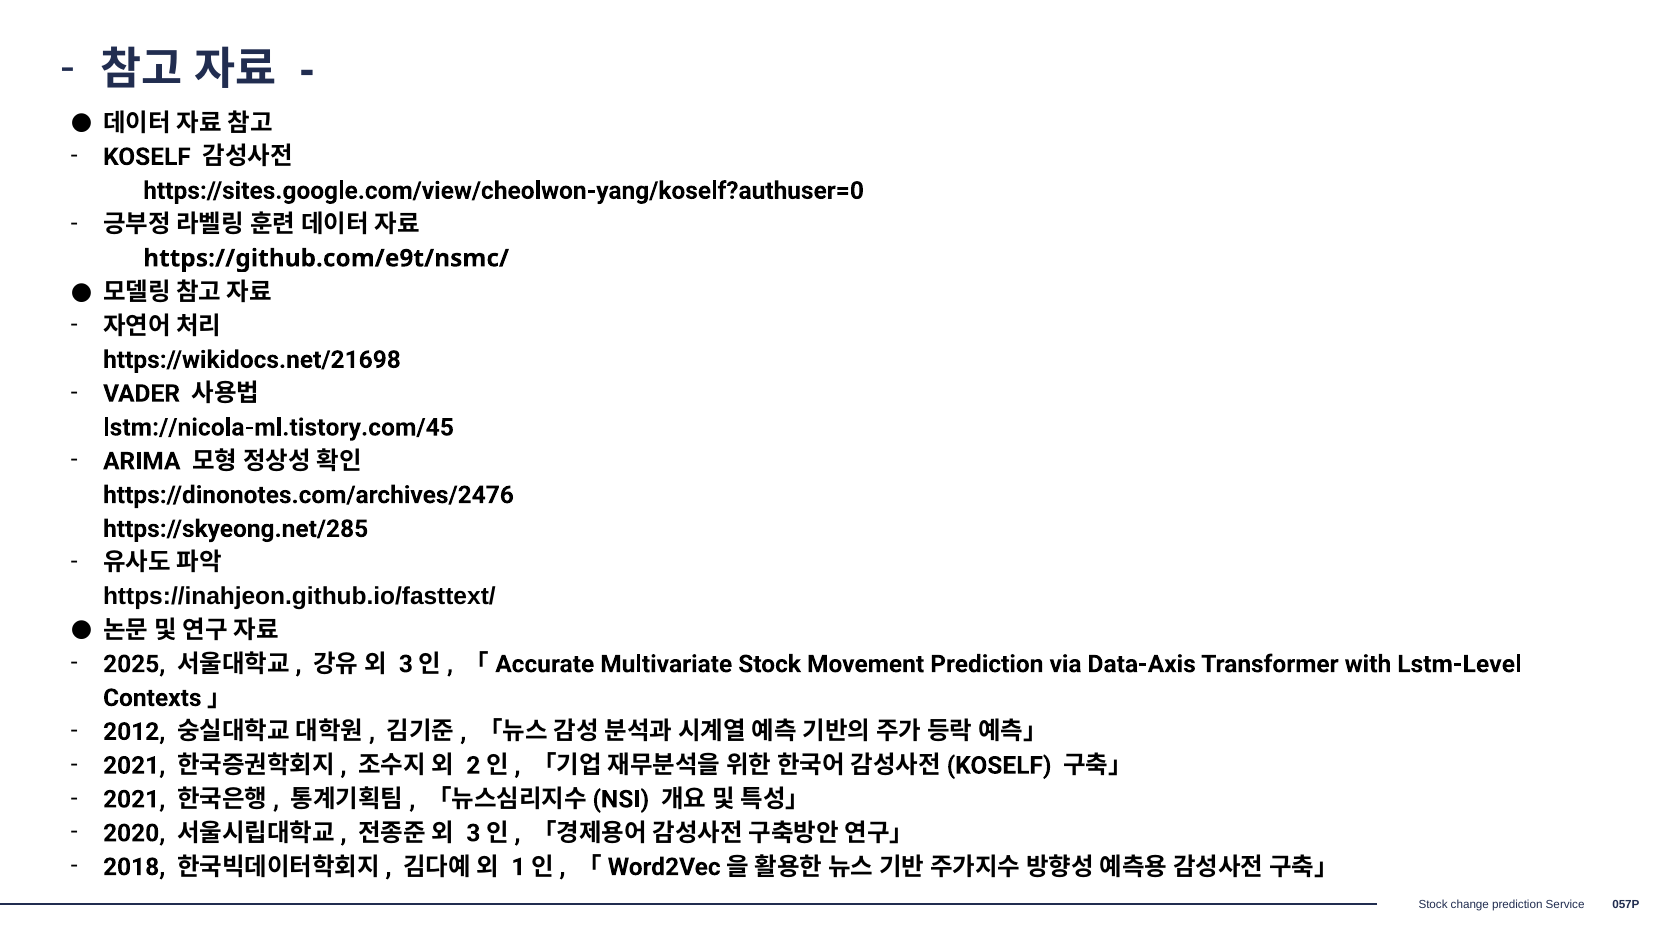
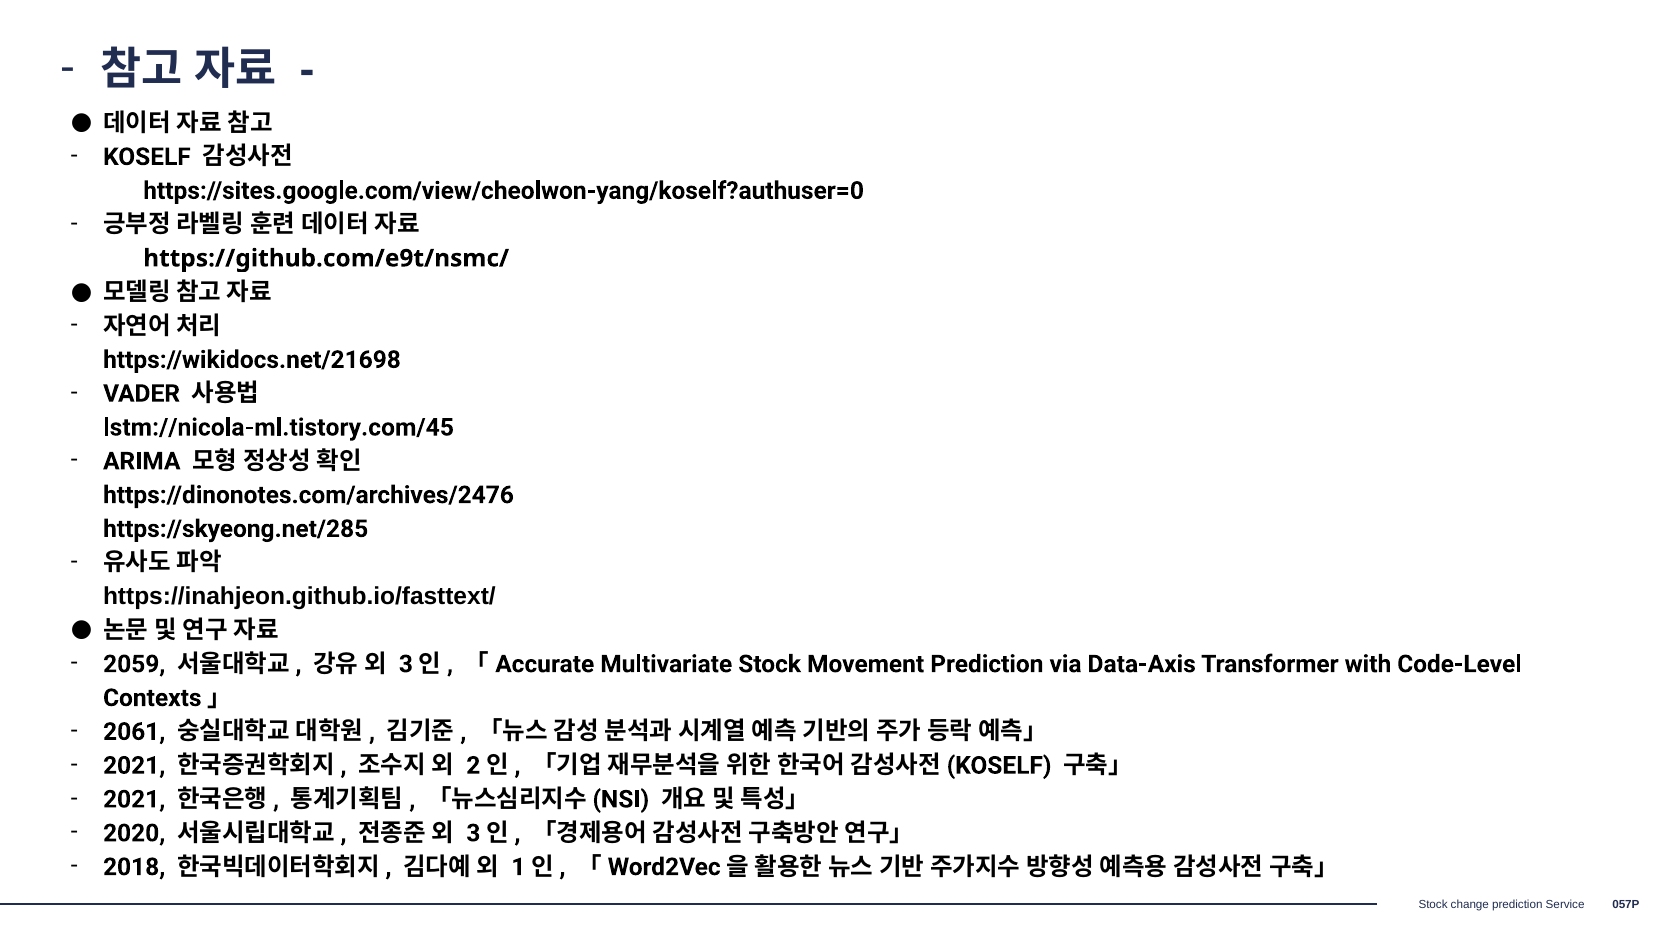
2025: 2025 -> 2059 (134, 664)
Lstm-Level: Lstm-Level -> Code-Level (1459, 664)
2012: 2012 -> 2061 (134, 732)
